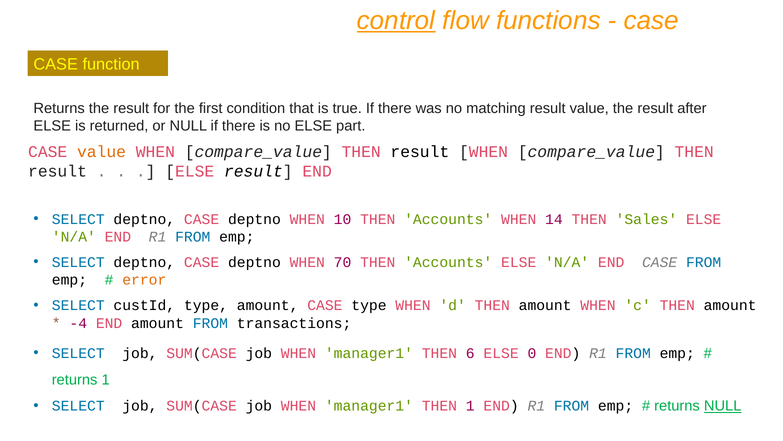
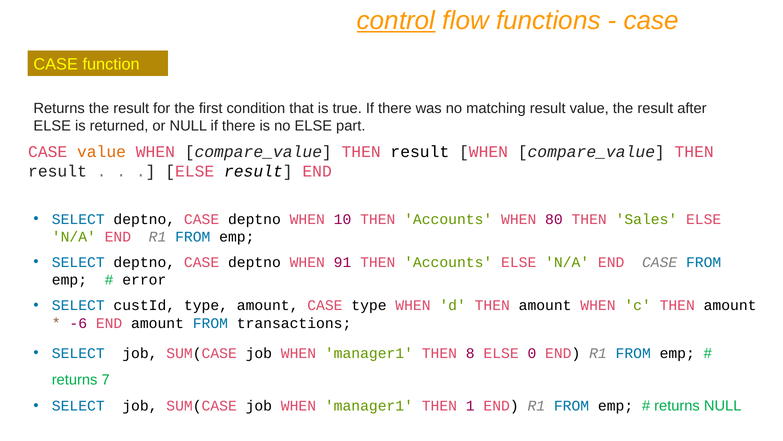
14: 14 -> 80 (554, 219)
70: 70 -> 91 (343, 262)
error colour: orange -> black (144, 280)
-4: -4 -> -6 (78, 323)
6: 6 -> 8 (470, 353)
returns 1: 1 -> 7 (106, 379)
NULL underline: present -> none (723, 406)
